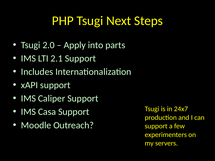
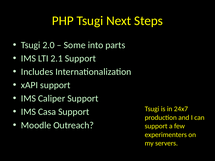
Apply: Apply -> Some (75, 45)
